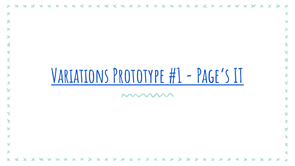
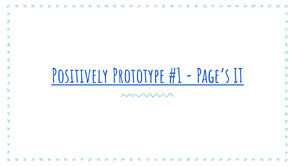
Variations: Variations -> Positively (80, 76)
